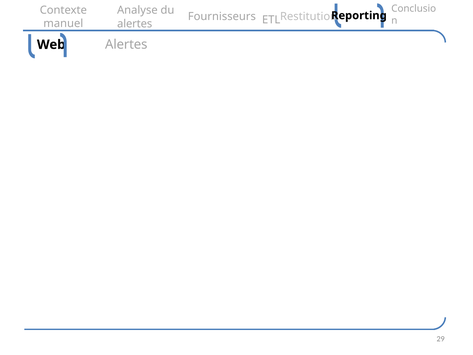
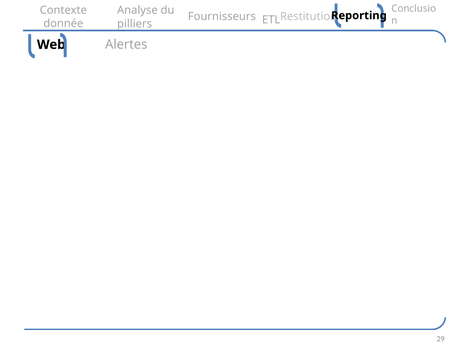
manuel: manuel -> donnée (63, 24)
alertes: alertes -> pilliers (135, 24)
